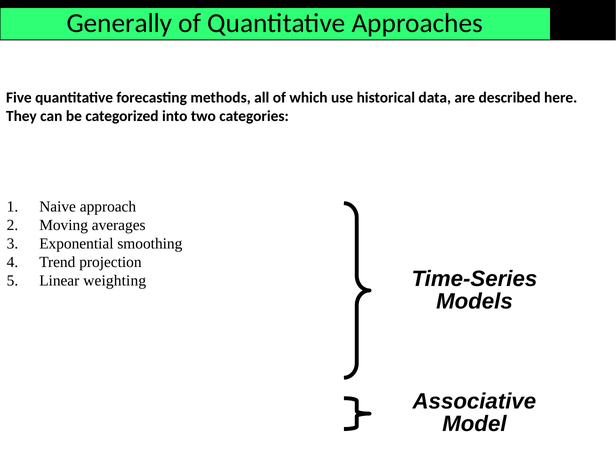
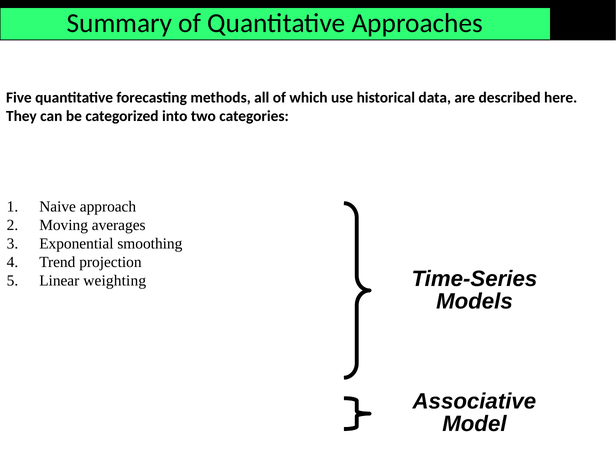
Generally: Generally -> Summary (120, 23)
